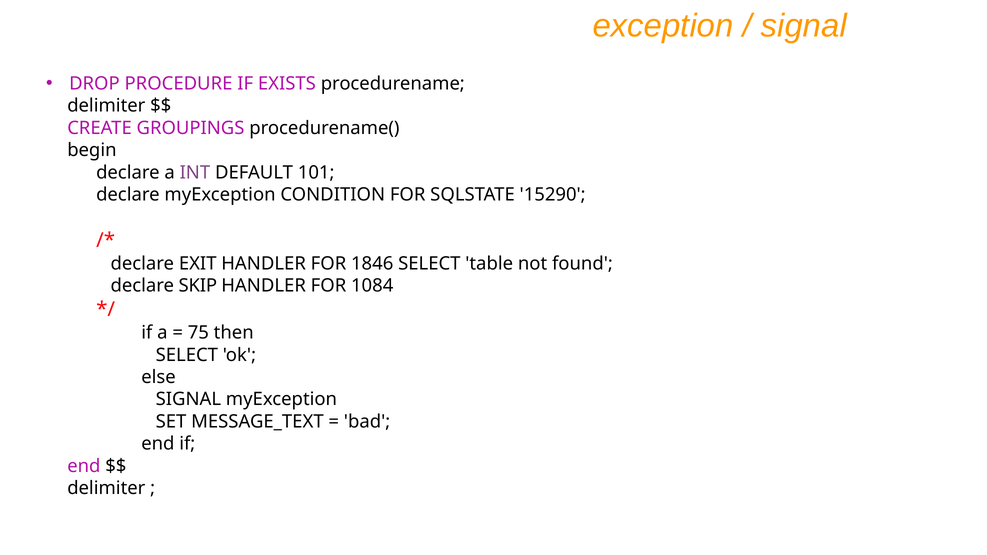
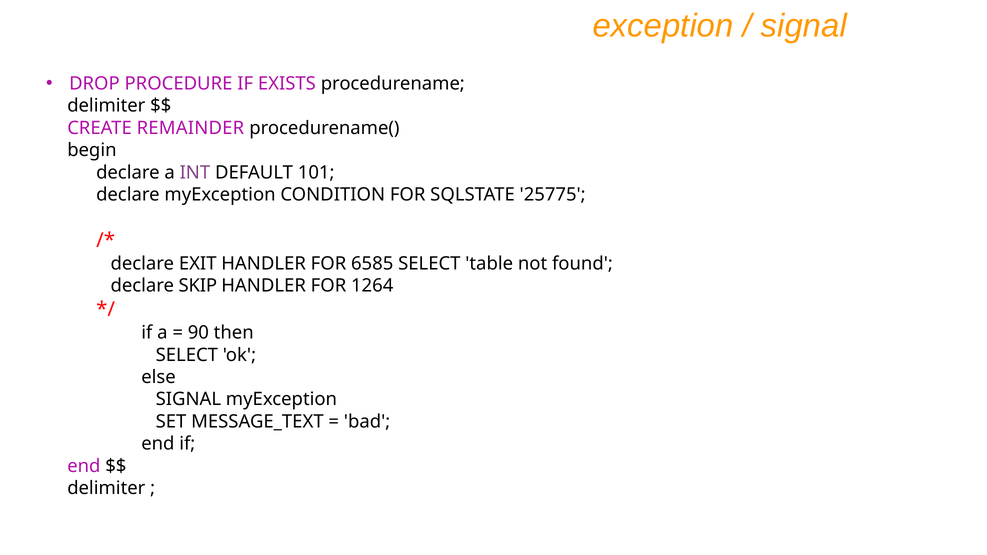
GROUPINGS: GROUPINGS -> REMAINDER (190, 128)
15290: 15290 -> 25775 (553, 195)
1846: 1846 -> 6585 (372, 264)
1084: 1084 -> 1264 (372, 286)
75: 75 -> 90 (198, 333)
